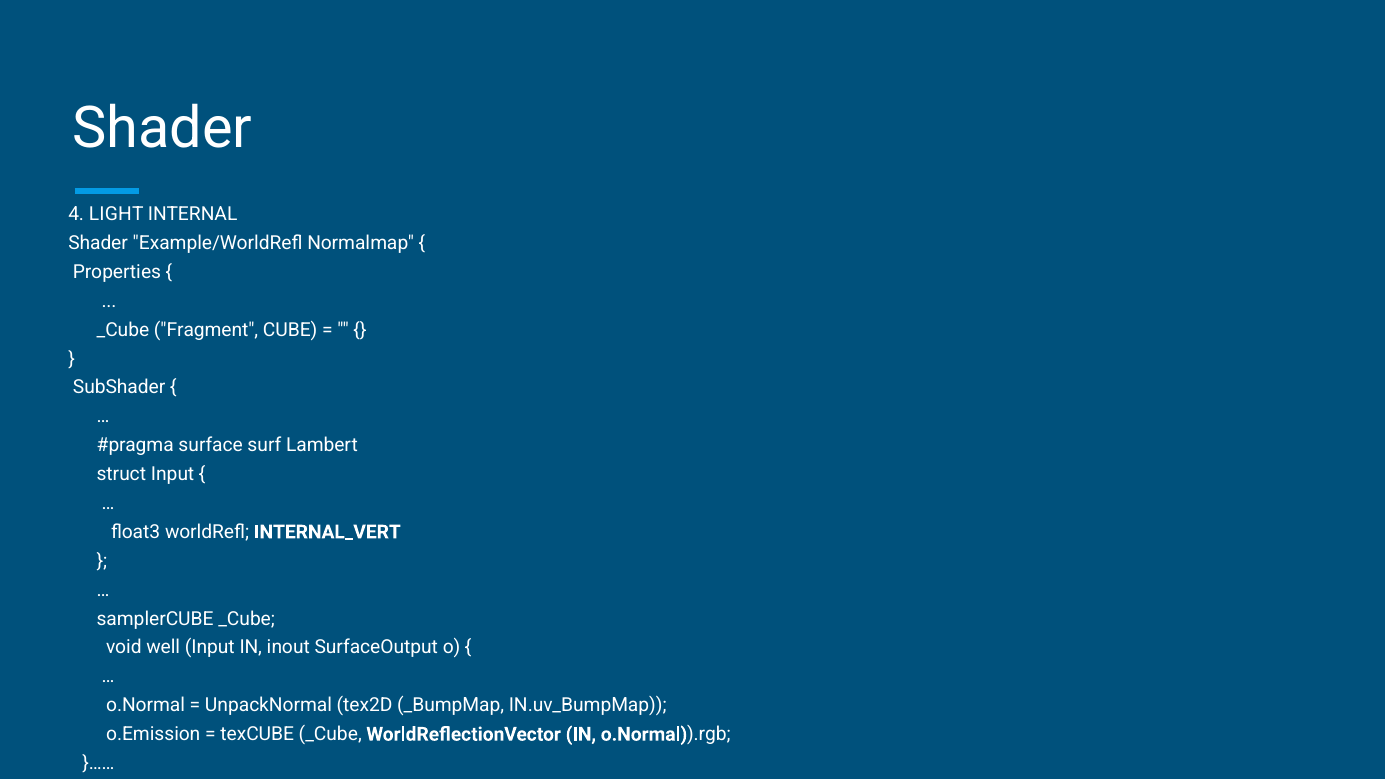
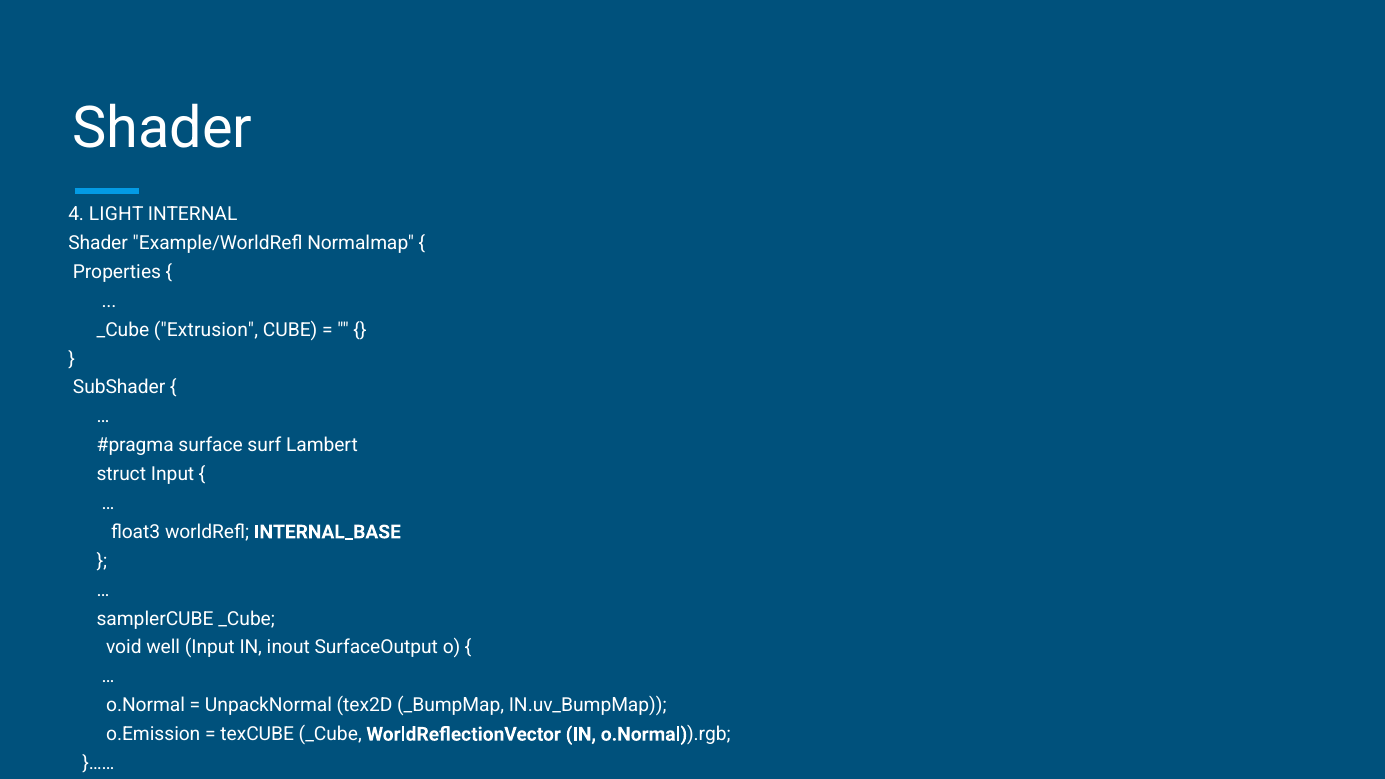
Fragment: Fragment -> Extrusion (206, 330)
INTERNAL_VERT: INTERNAL_VERT -> INTERNAL_BASE (327, 532)
